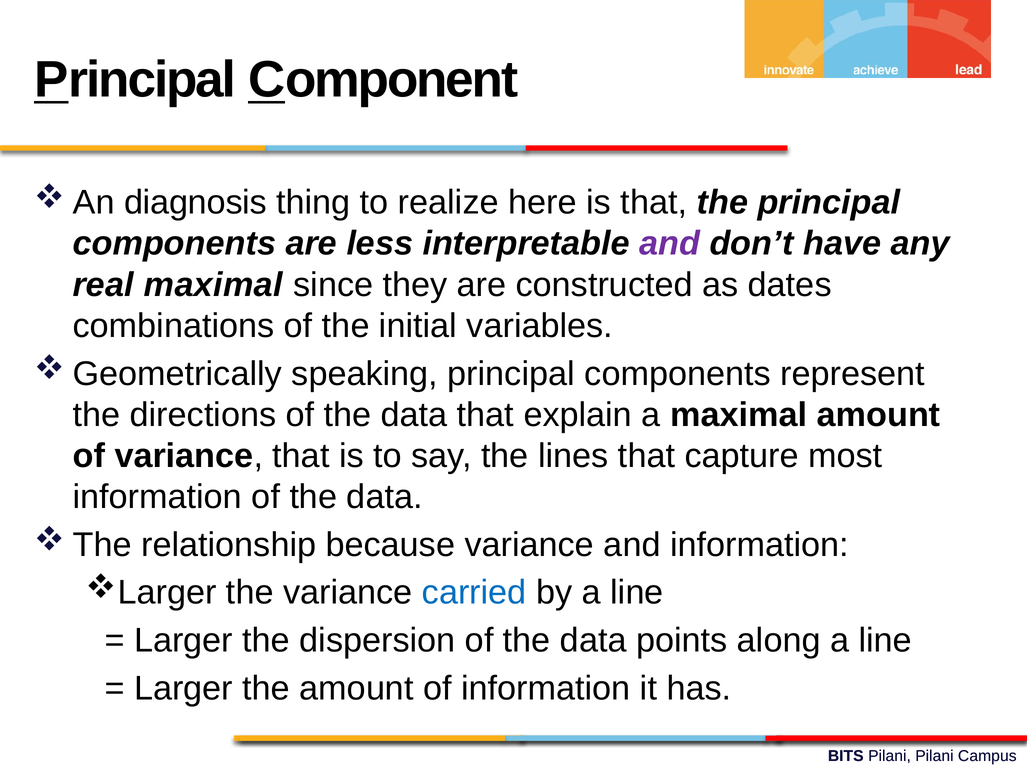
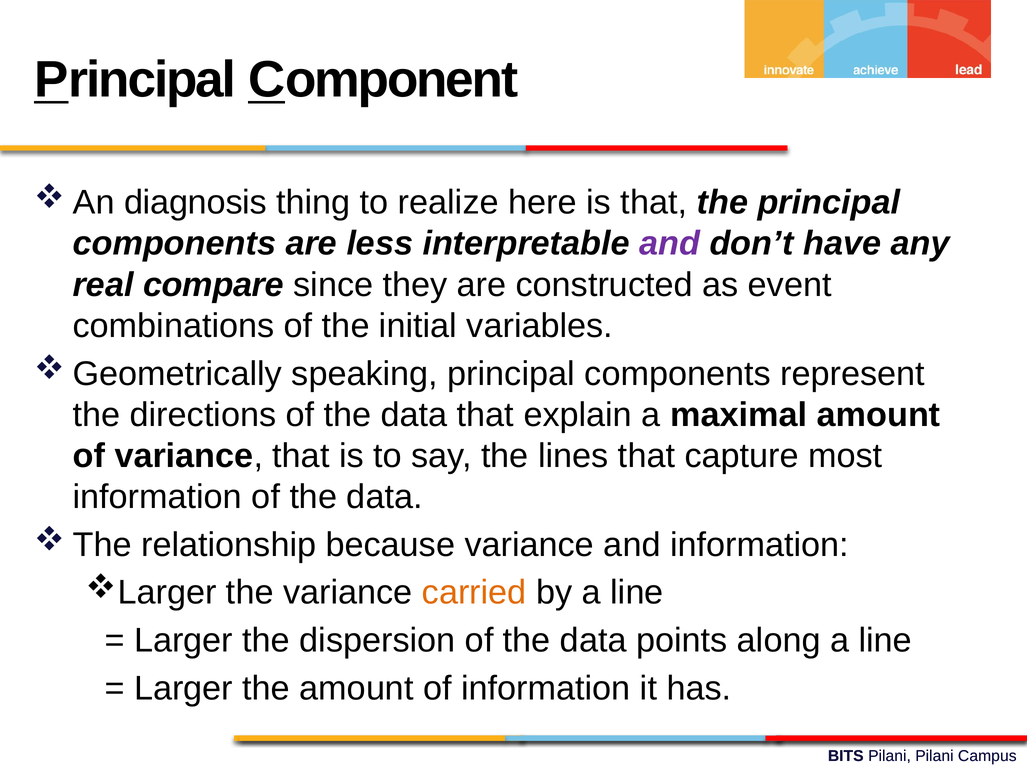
real maximal: maximal -> compare (214, 285)
dates: dates -> event (790, 285)
carried colour: blue -> orange (474, 593)
